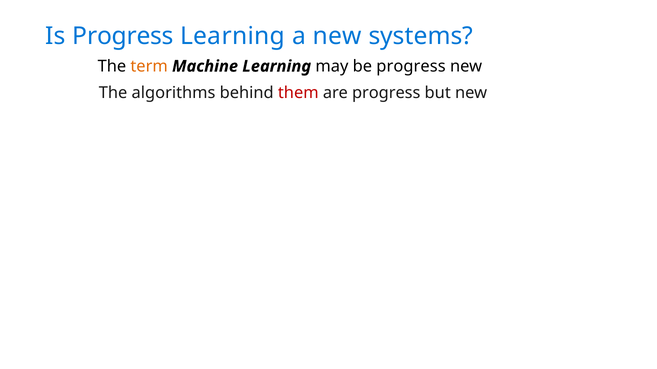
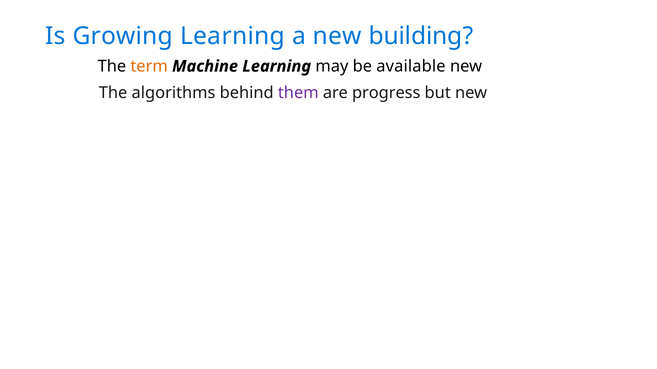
Is Progress: Progress -> Growing (123, 36)
systems: systems -> building (421, 36)
be progress: progress -> available (411, 66)
them colour: red -> purple (298, 93)
